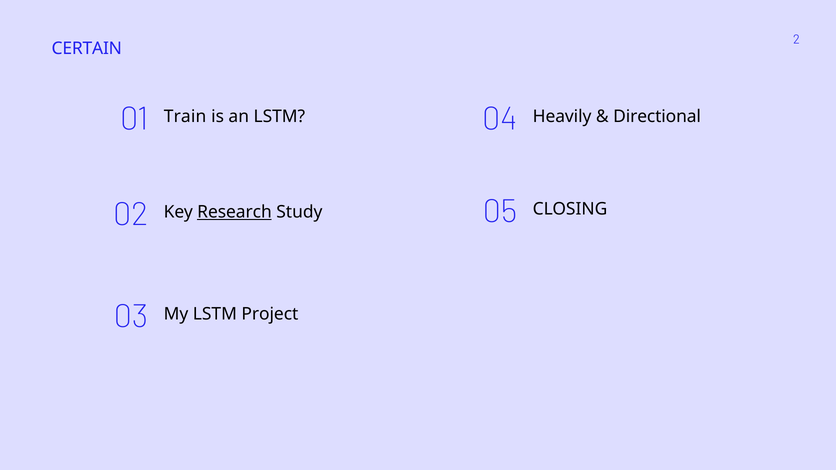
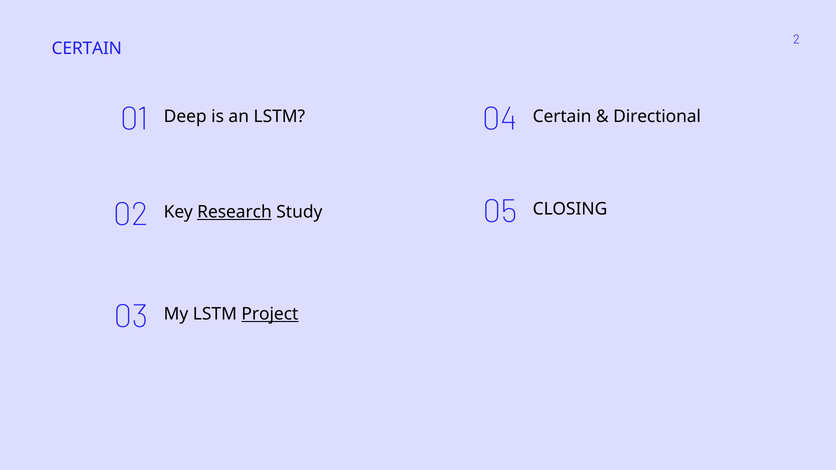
Train: Train -> Deep (185, 117)
04 Heavily: Heavily -> Certain (562, 117)
Project underline: none -> present (270, 314)
